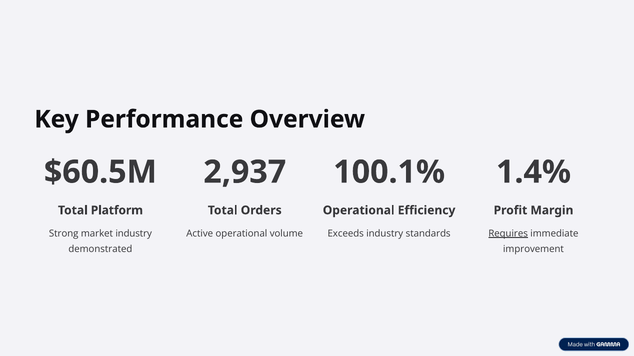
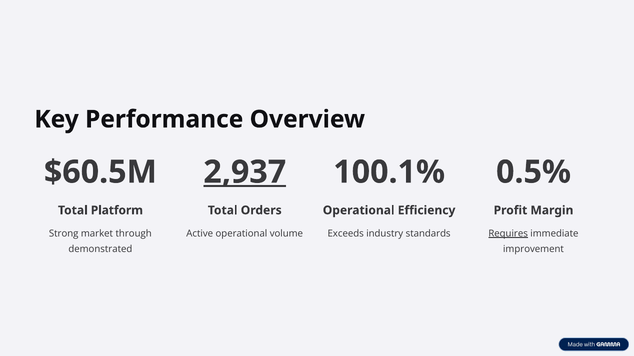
2,937 underline: none -> present (245, 172)
1.4%: 1.4% -> 0.5% (534, 172)
market industry: industry -> through (134, 234)
